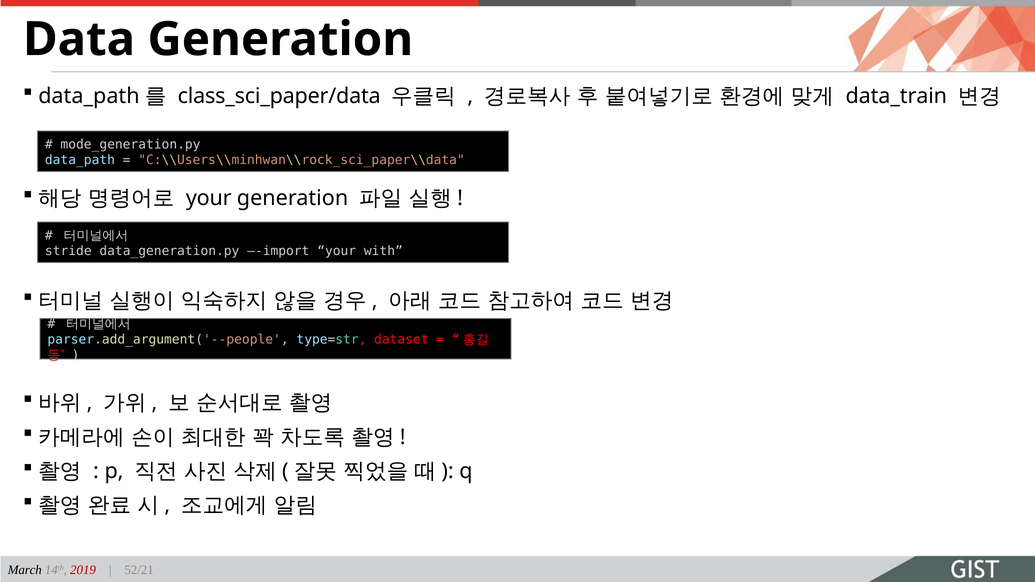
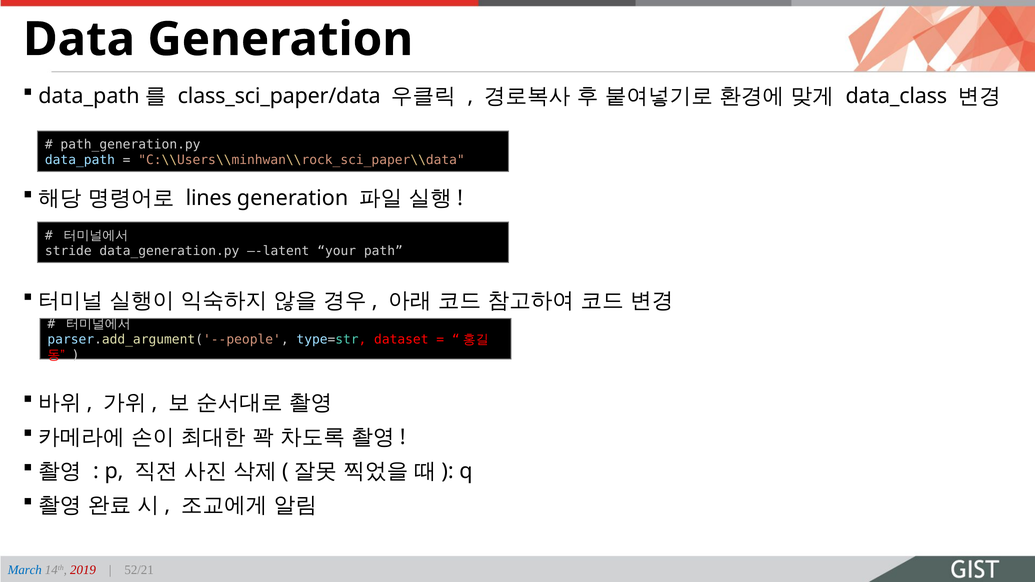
data_train: data_train -> data_class (896, 96)
mode_generation.py: mode_generation.py -> path_generation.py (130, 145)
your: your -> lines (209, 198)
–-import: –-import -> –-latent (278, 251)
with: with -> path (383, 251)
March colour: black -> blue (25, 570)
